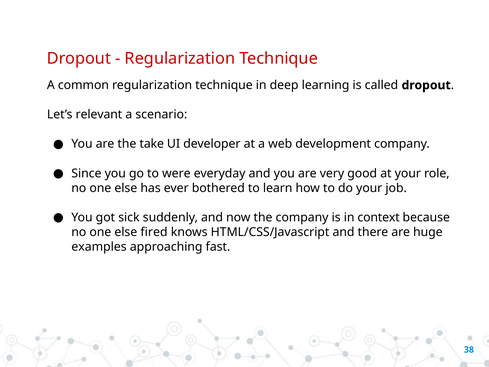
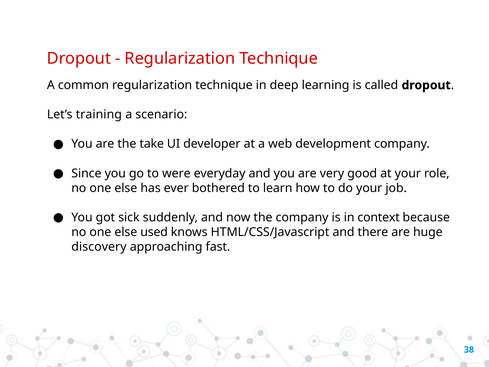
relevant: relevant -> training (99, 115)
fired: fired -> used (154, 232)
examples: examples -> discovery (99, 247)
